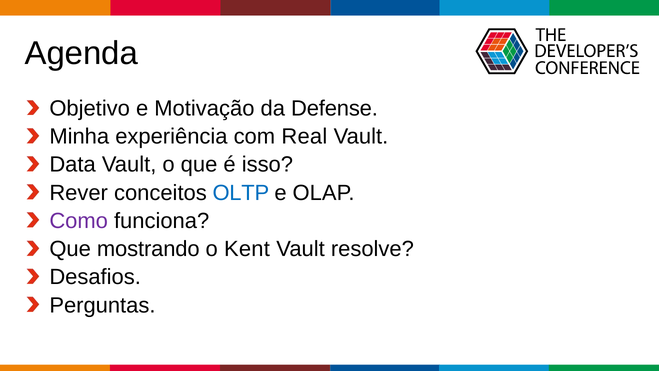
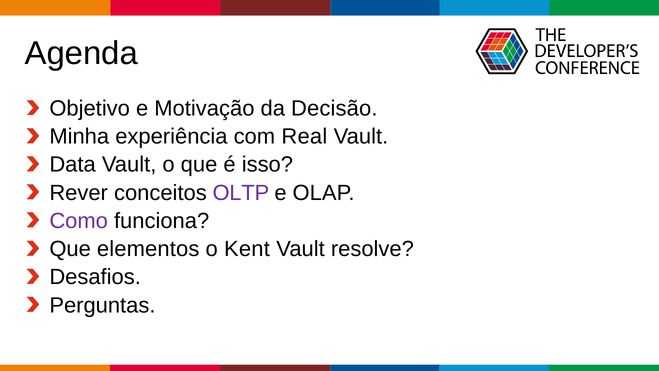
Defense: Defense -> Decisão (334, 108)
OLTP colour: blue -> purple (241, 193)
mostrando: mostrando -> elementos (148, 249)
